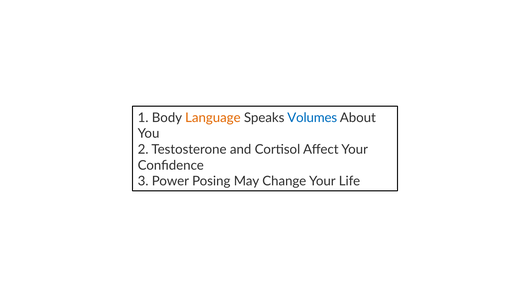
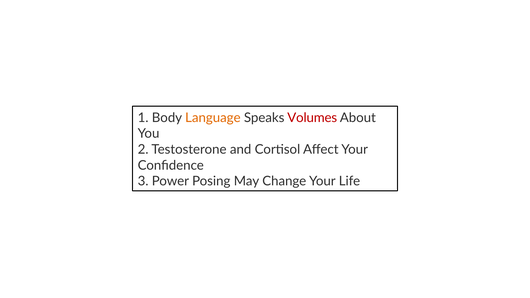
Volumes colour: blue -> red (312, 118)
